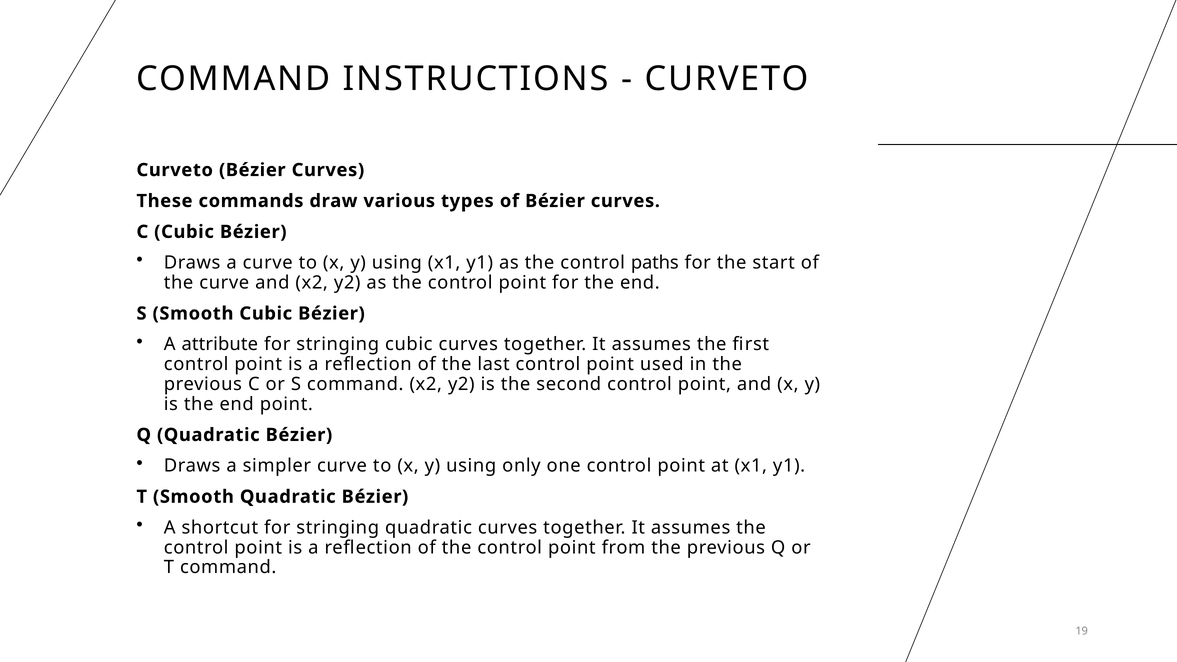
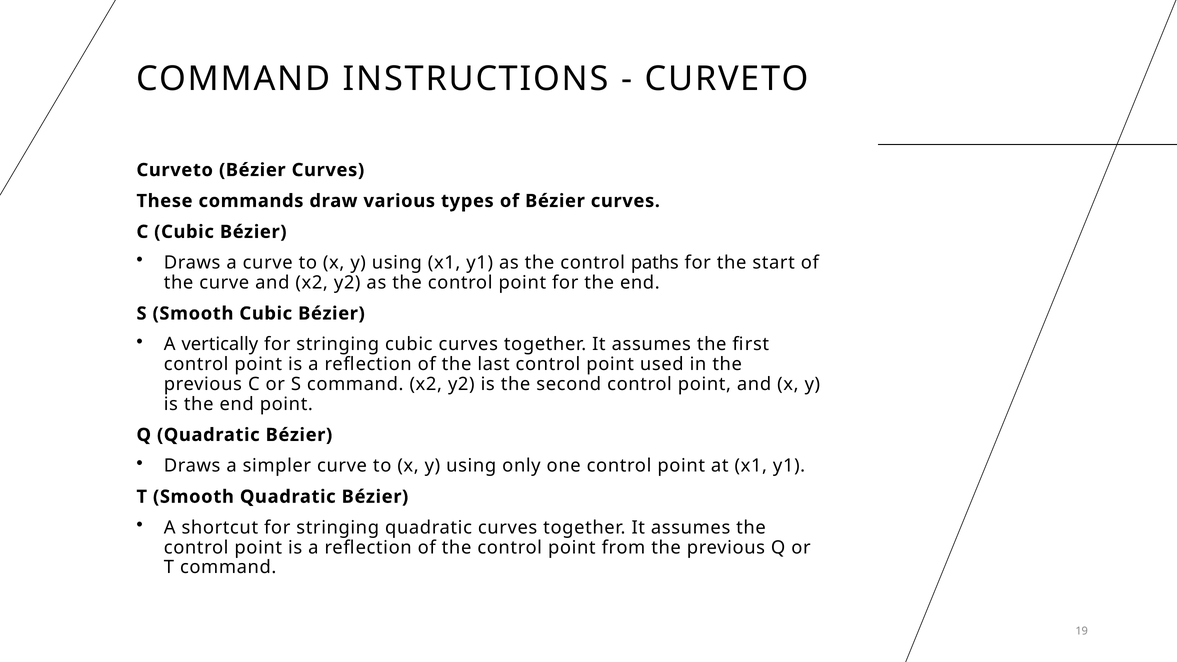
attribute: attribute -> vertically (220, 344)
